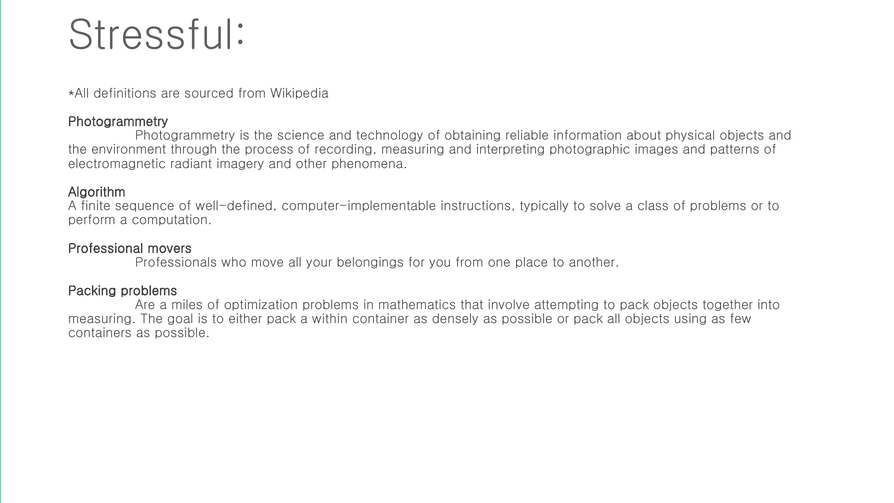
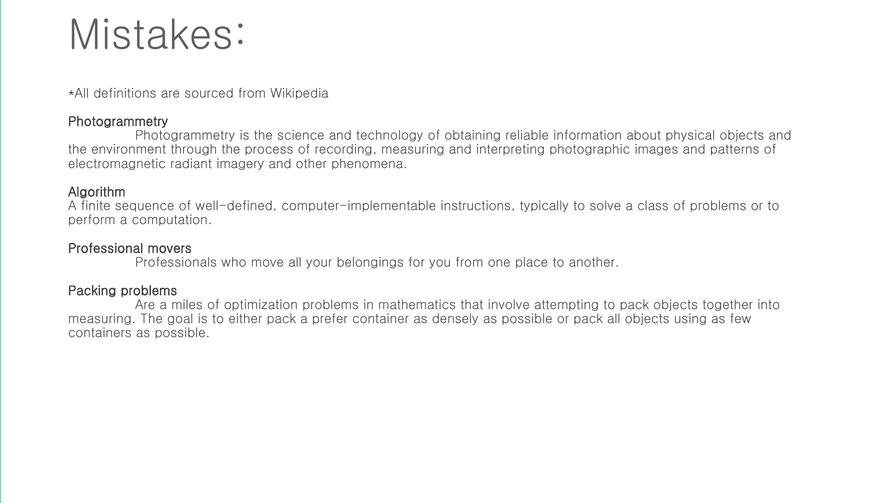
Stressful: Stressful -> Mistakes (158, 35)
within: within -> prefer (330, 319)
